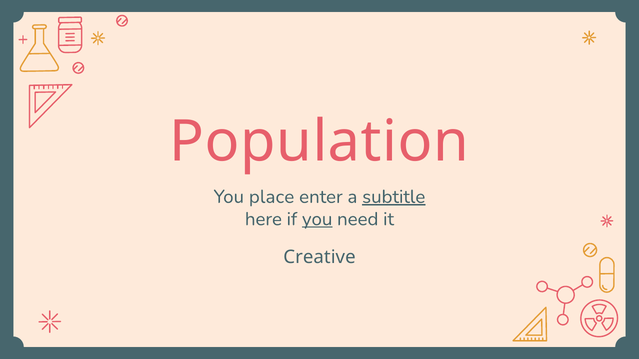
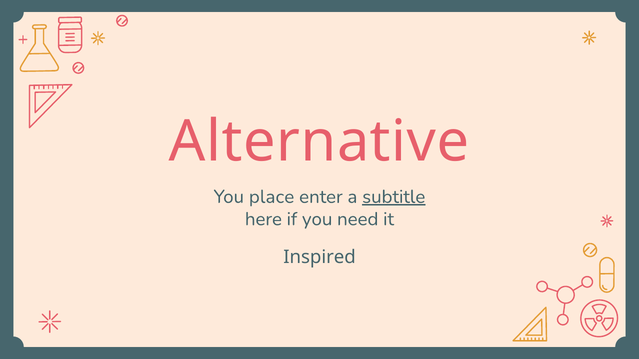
Population: Population -> Alternative (319, 142)
you underline: present -> none (317, 219)
Creative: Creative -> Inspired (320, 258)
